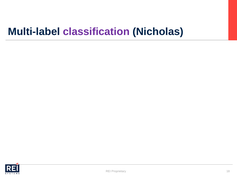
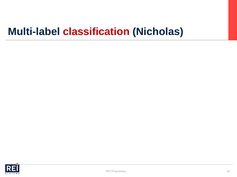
classification colour: purple -> red (96, 32)
